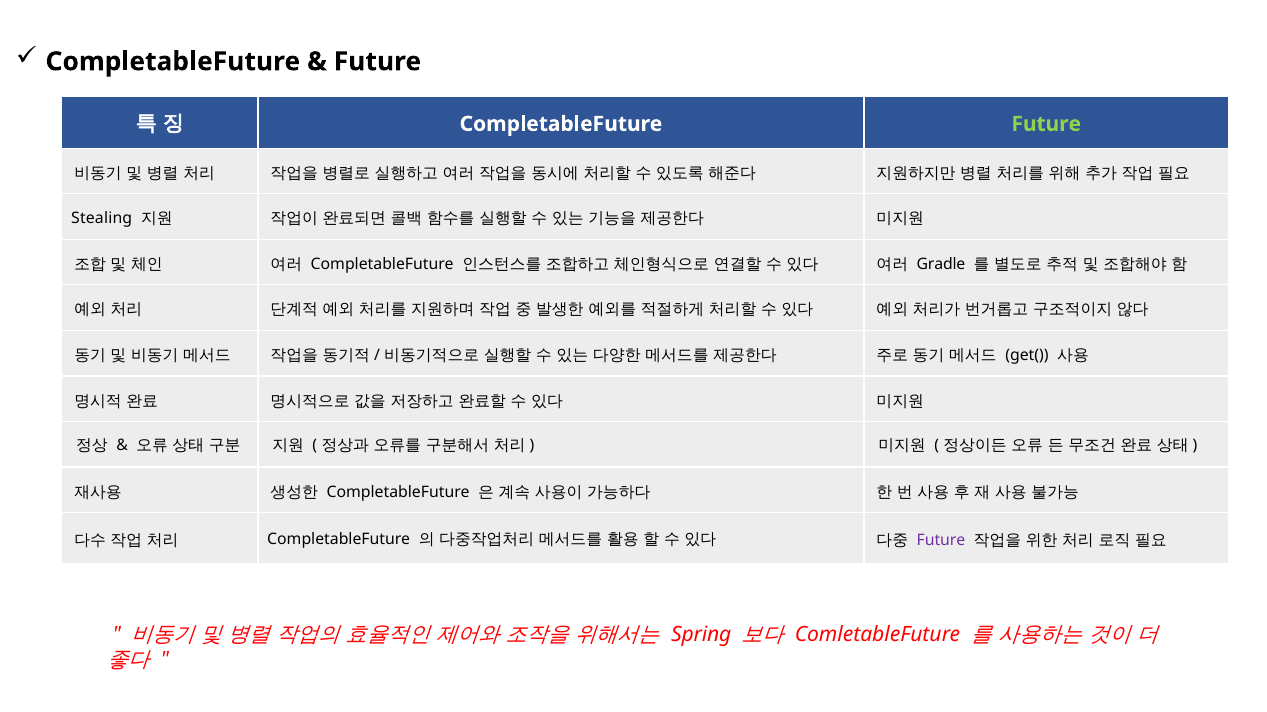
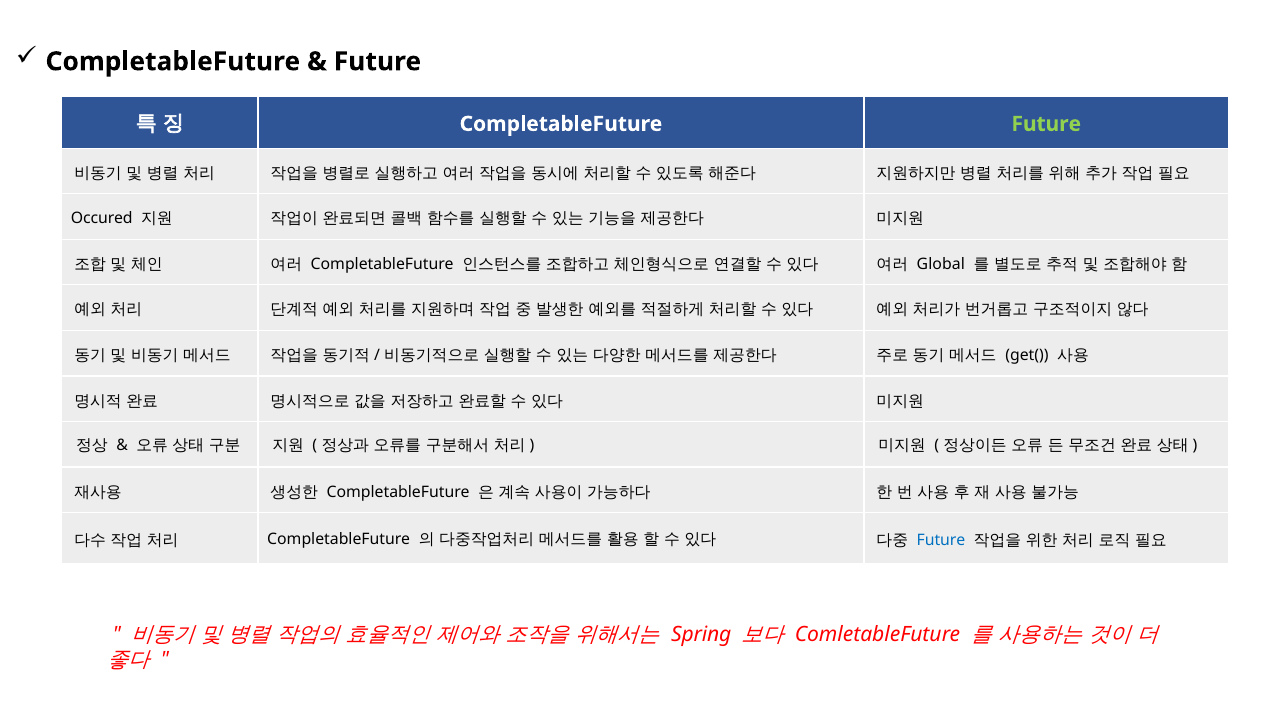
Stealing: Stealing -> Occured (102, 218)
Gradle: Gradle -> Global (941, 264)
Future colour: purple -> blue (941, 541)
